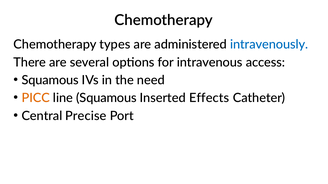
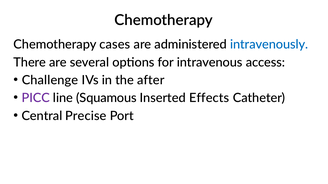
types: types -> cases (115, 45)
Squamous: Squamous -> Challenge (50, 80)
need: need -> after (151, 80)
PICC colour: orange -> purple (36, 98)
